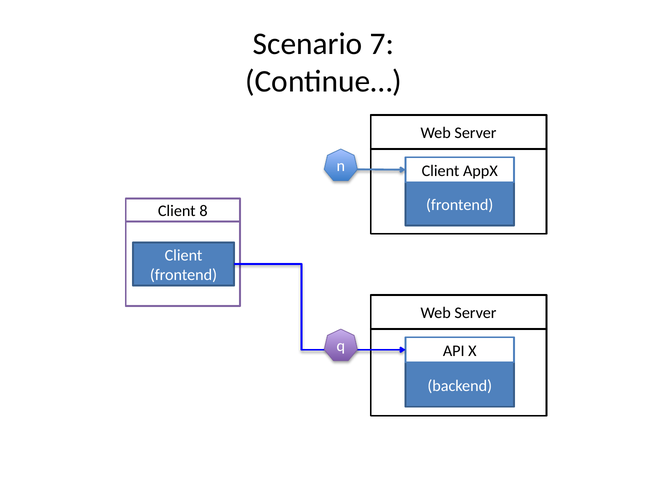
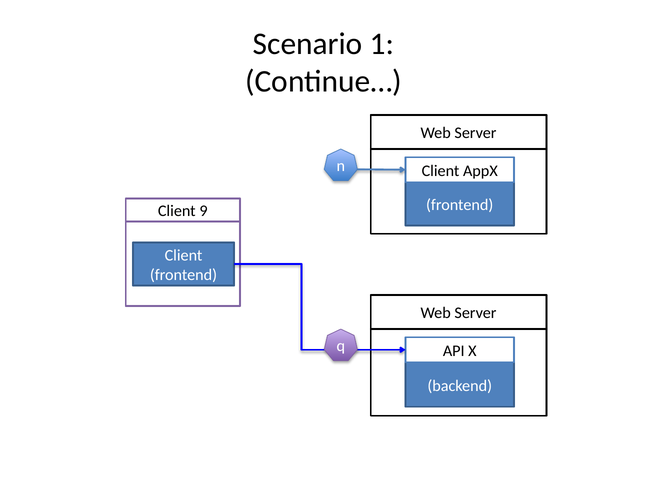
7: 7 -> 1 (382, 44)
8: 8 -> 9 (203, 211)
